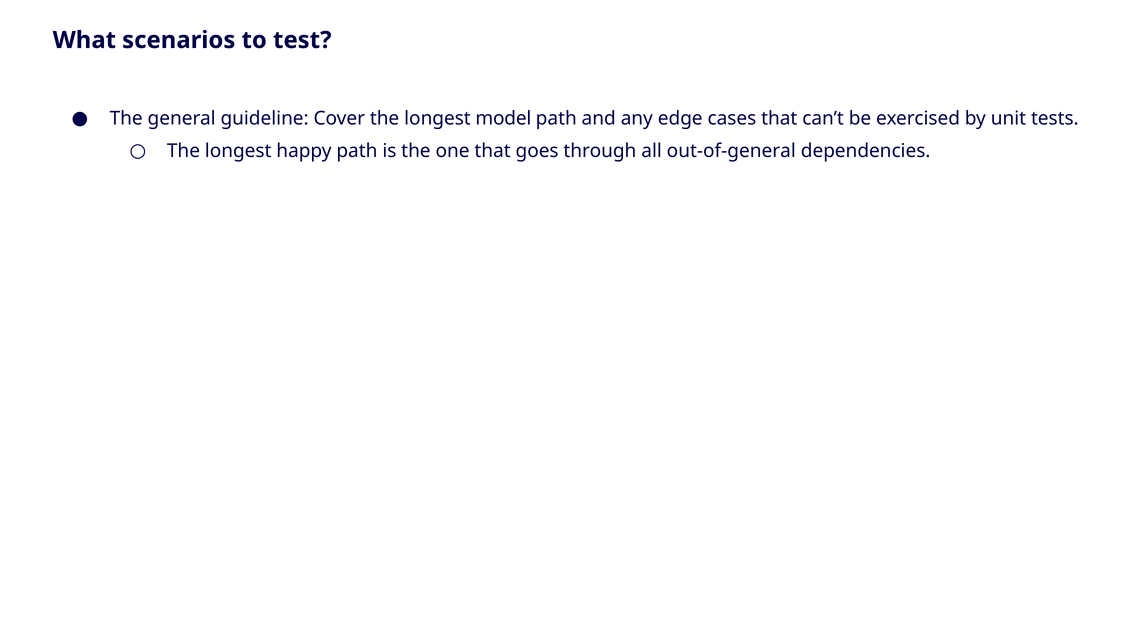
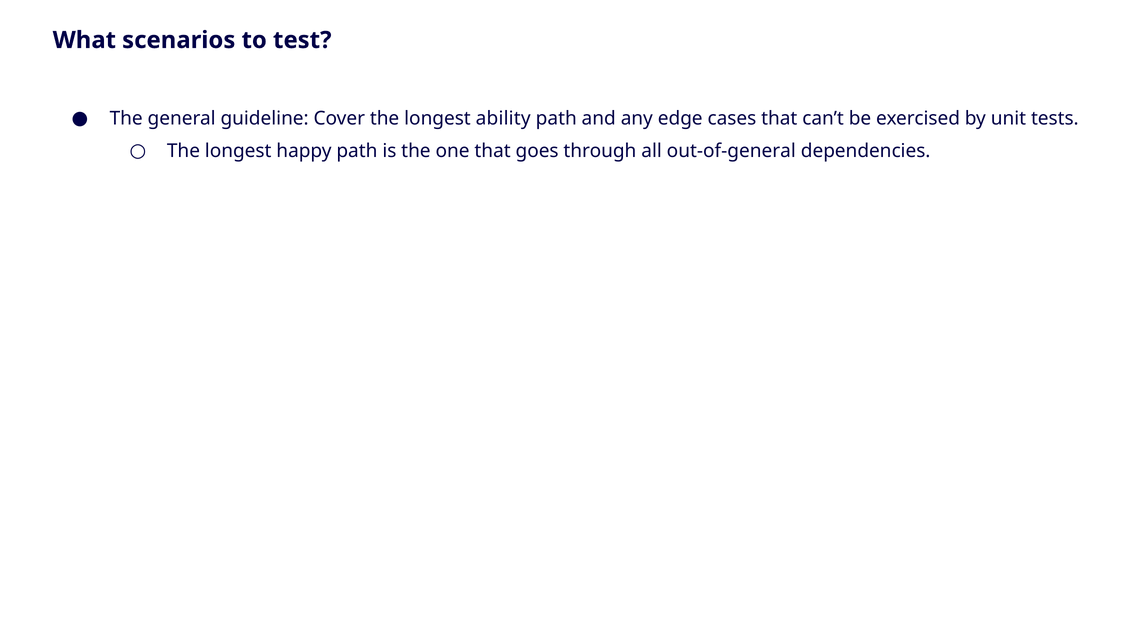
model: model -> ability (503, 118)
